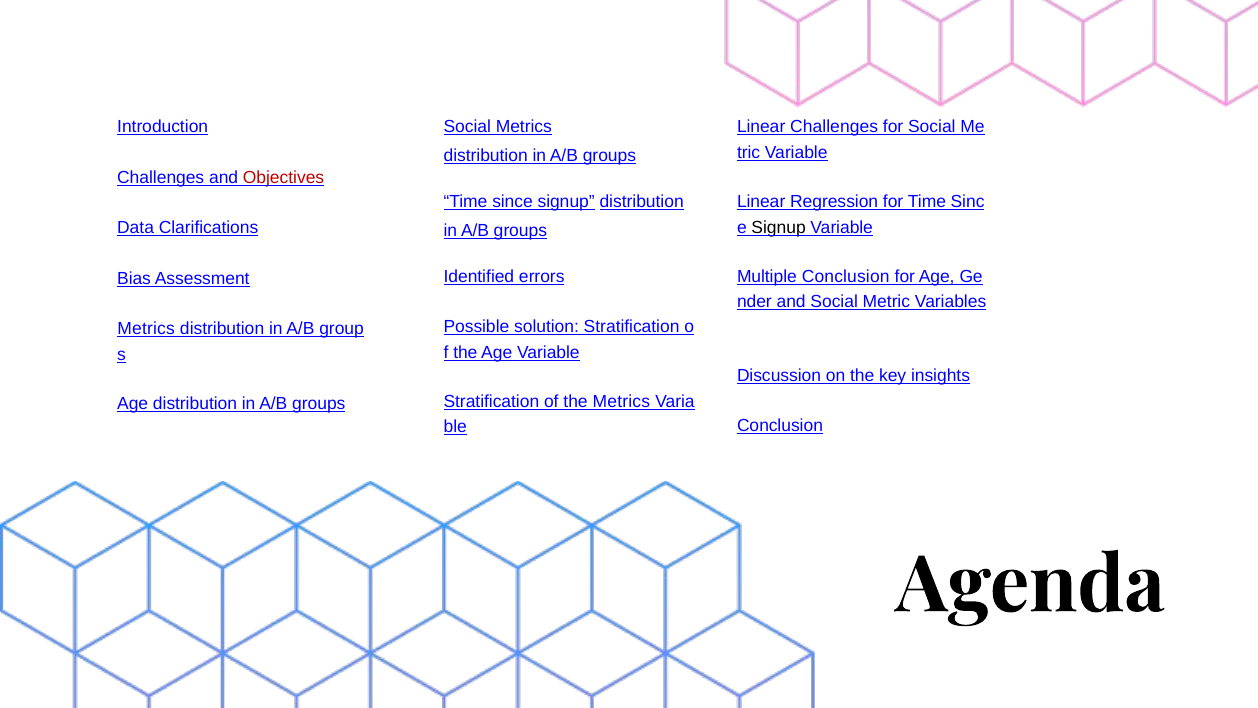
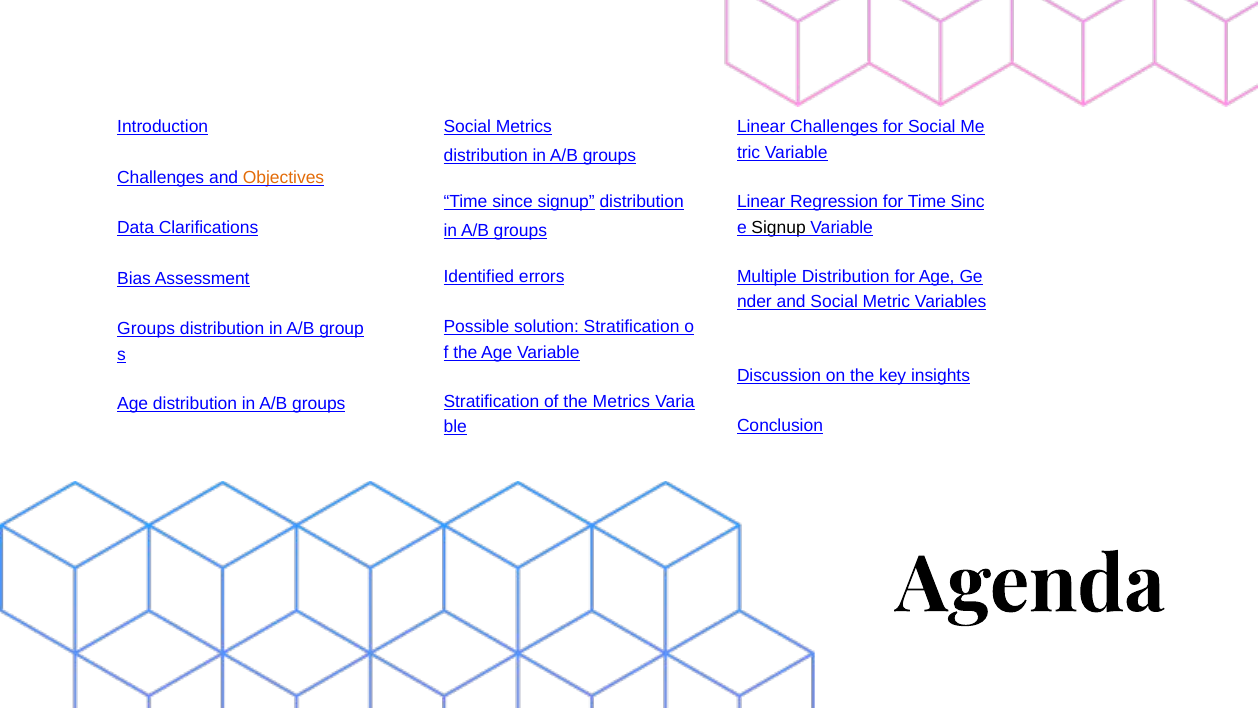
Objectives colour: red -> orange (284, 177)
Multiple Conclusion: Conclusion -> Distribution (846, 276)
Metrics: Metrics -> Groups (146, 329)
